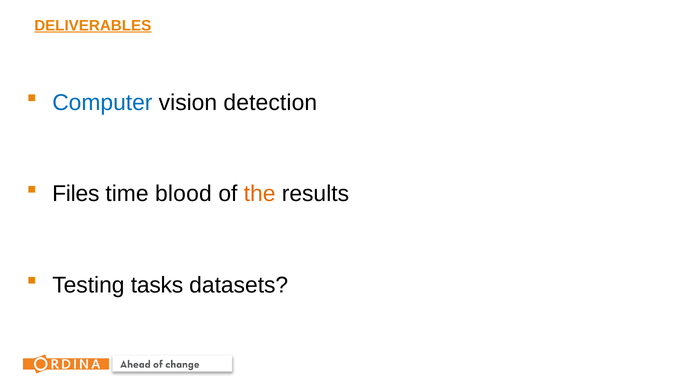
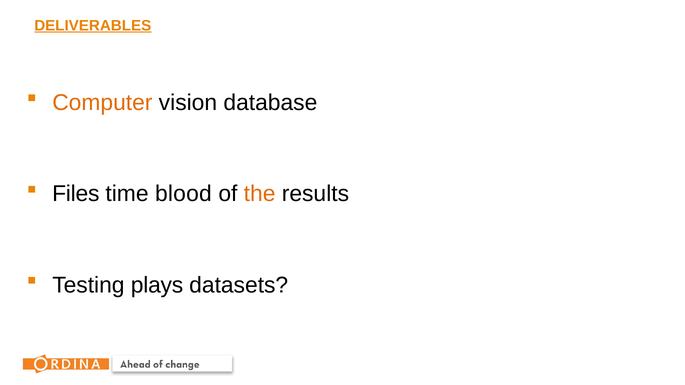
Computer colour: blue -> orange (102, 103)
detection: detection -> database (270, 103)
tasks: tasks -> plays (157, 285)
